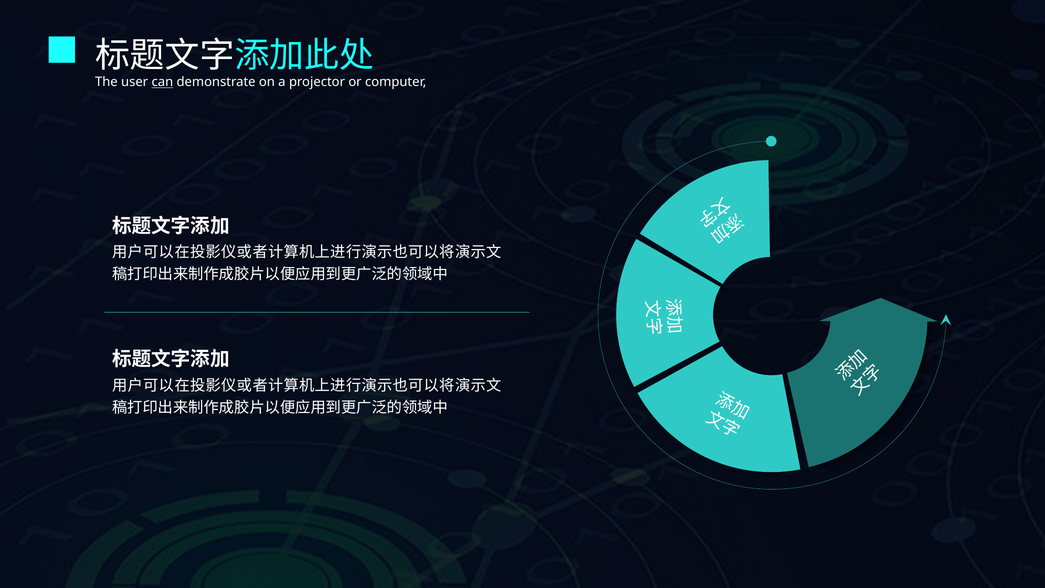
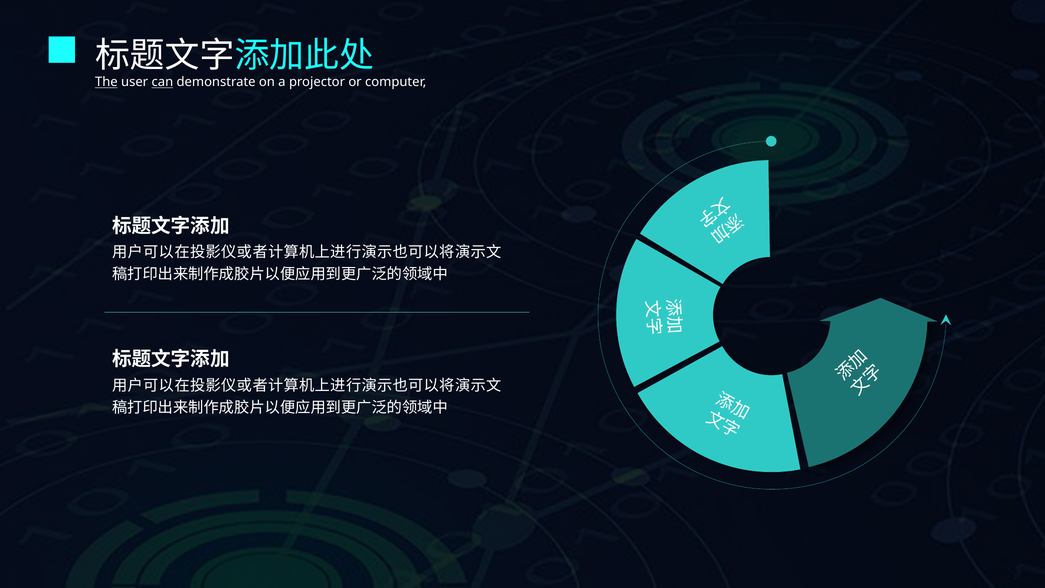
The underline: none -> present (106, 82)
